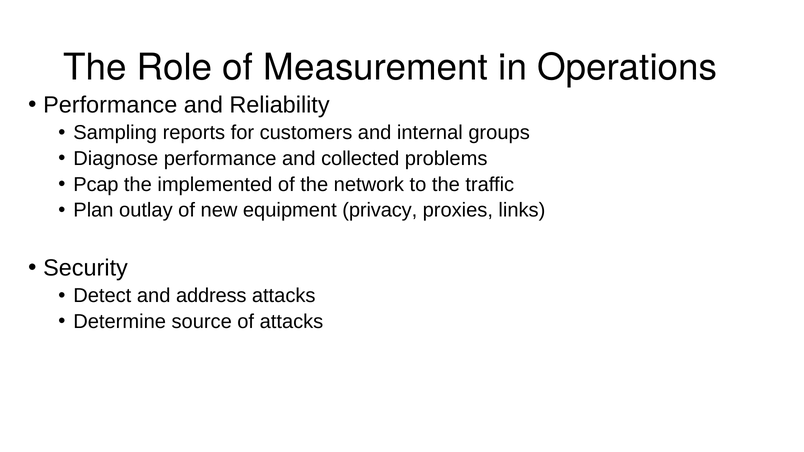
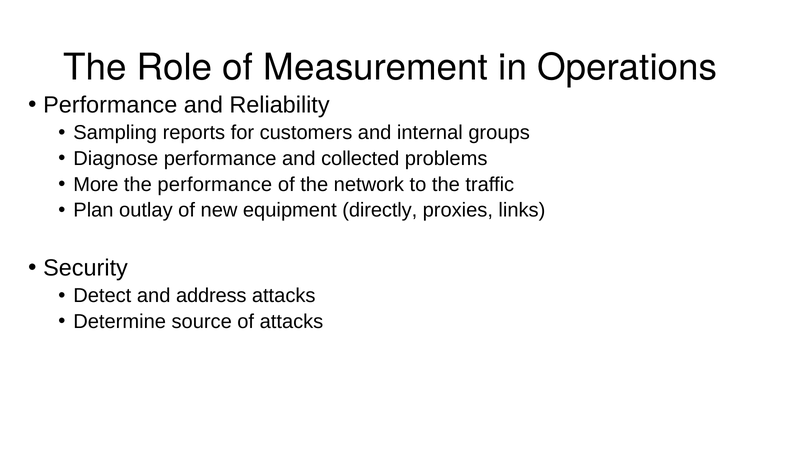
Pcap: Pcap -> More (96, 185)
the implemented: implemented -> performance (215, 185)
privacy: privacy -> directly (380, 210)
